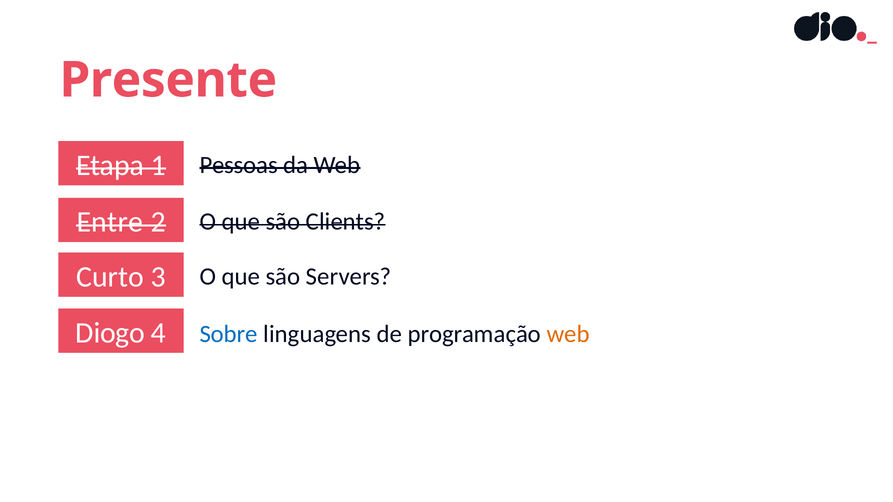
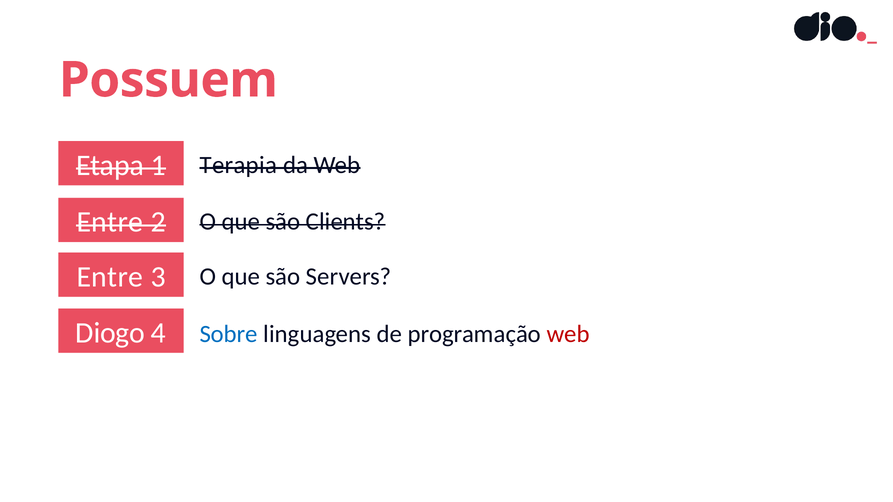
Presente: Presente -> Possuem (168, 80)
Pessoas: Pessoas -> Terapia (238, 165)
Curto: Curto -> Entre (110, 277)
web colour: orange -> red (568, 334)
